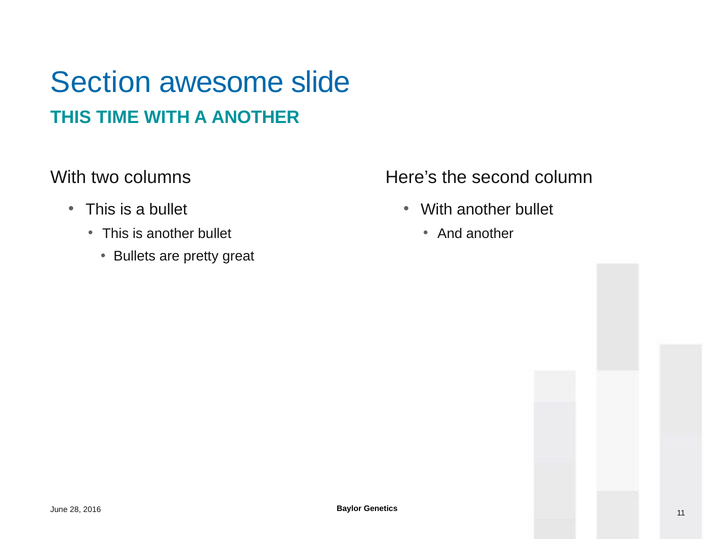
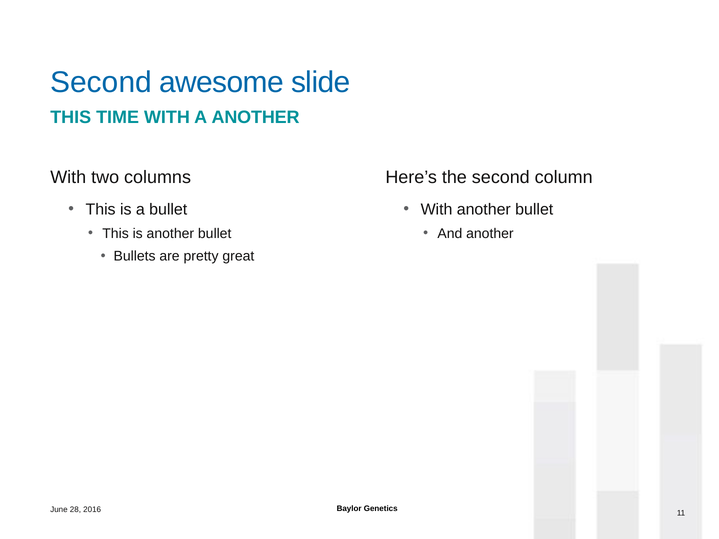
Section: Section -> Second (101, 82)
